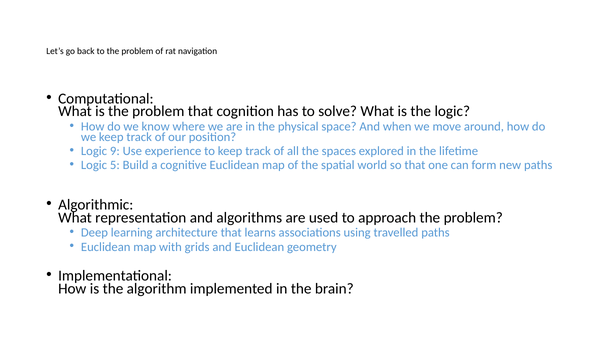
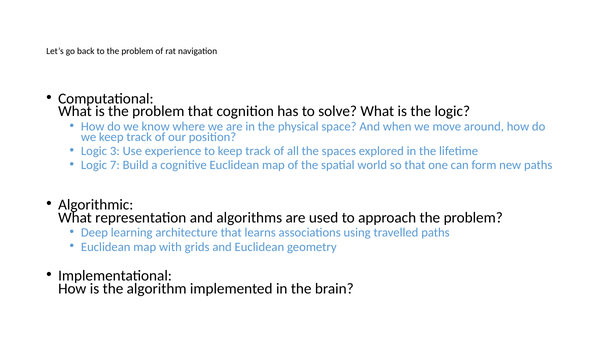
9: 9 -> 3 (115, 151)
5: 5 -> 7 (115, 165)
